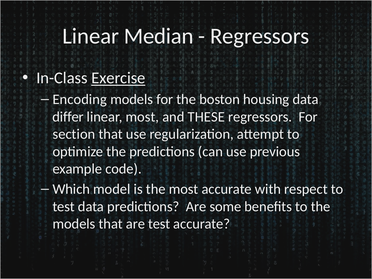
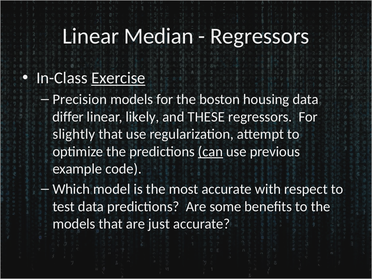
Encoding: Encoding -> Precision (80, 99)
linear most: most -> likely (142, 117)
section: section -> slightly (74, 134)
can underline: none -> present (210, 152)
are test: test -> just (159, 224)
